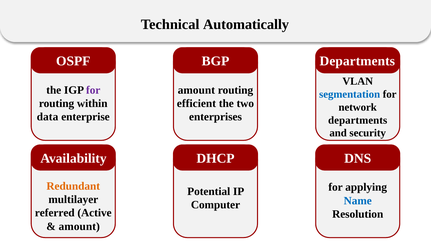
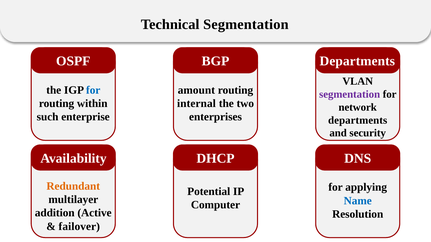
Technical Automatically: Automatically -> Segmentation (246, 25)
for colour: purple -> blue (93, 90)
segmentation colour: blue -> purple (350, 94)
efficient: efficient -> internal (196, 104)
data: data -> such (48, 117)
referred: referred -> addition (55, 213)
amount: amount -> failover (79, 227)
